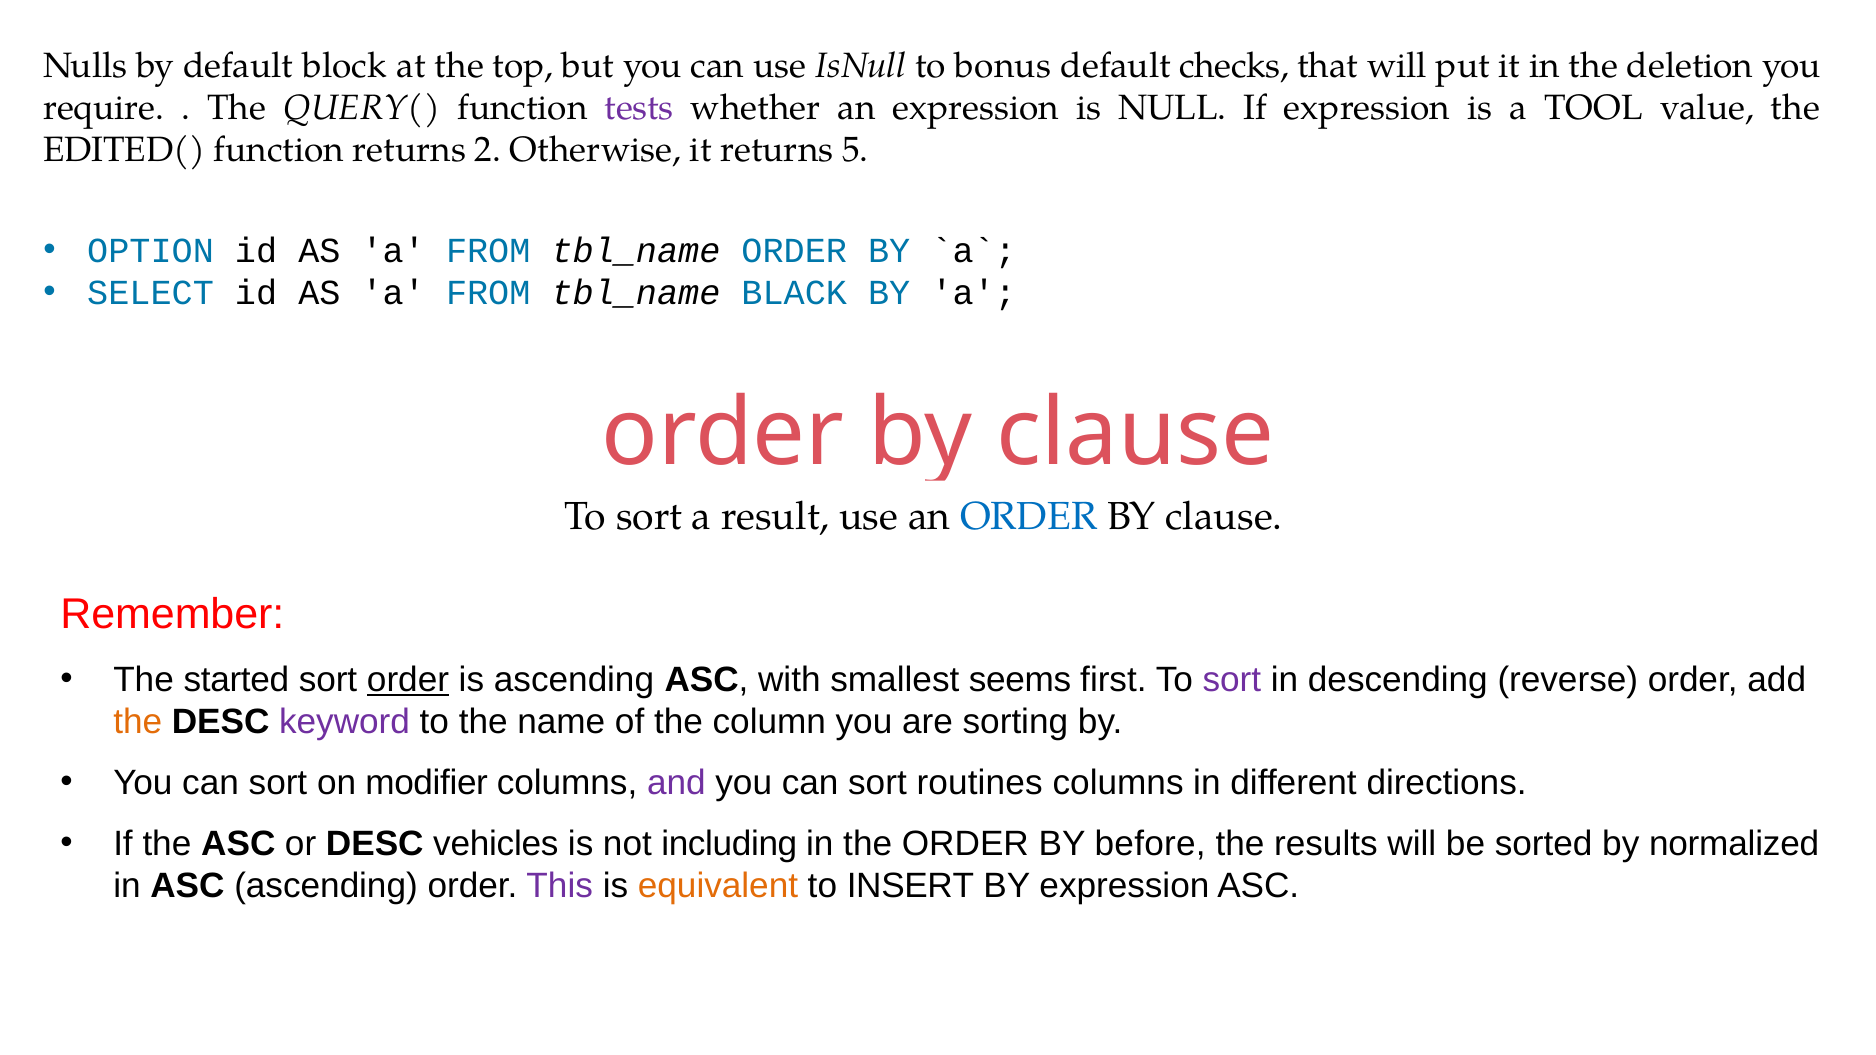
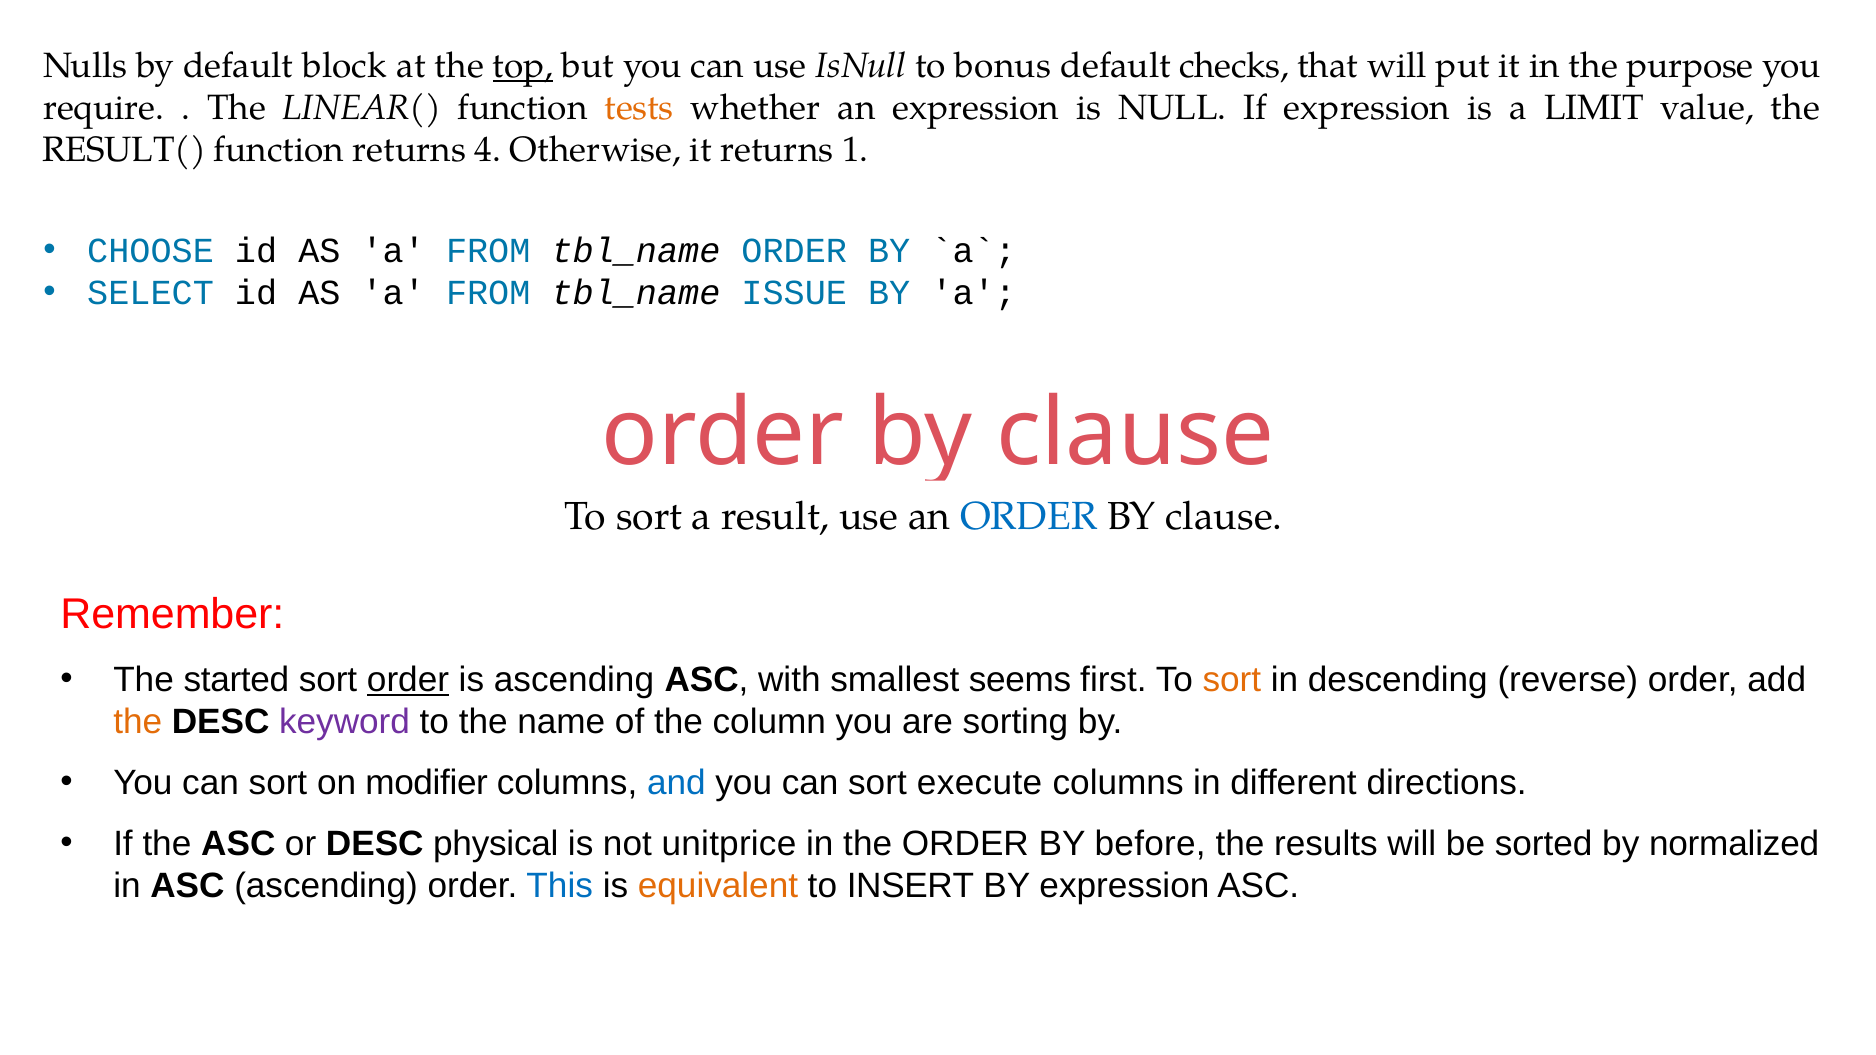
top underline: none -> present (523, 66)
deletion: deletion -> purpose (1690, 66)
QUERY(: QUERY( -> LINEAR( (362, 108)
tests colour: purple -> orange (639, 108)
TOOL: TOOL -> LIMIT (1594, 108)
EDITED(: EDITED( -> RESULT( (124, 150)
2: 2 -> 4 (488, 150)
5: 5 -> 1 (855, 150)
OPTION: OPTION -> CHOOSE (151, 251)
BLACK: BLACK -> ISSUE (794, 293)
sort colour: purple -> orange (1232, 680)
and colour: purple -> blue (676, 783)
routines: routines -> execute (980, 783)
vehicles: vehicles -> physical (496, 844)
including: including -> unitprice (729, 844)
This colour: purple -> blue (560, 886)
